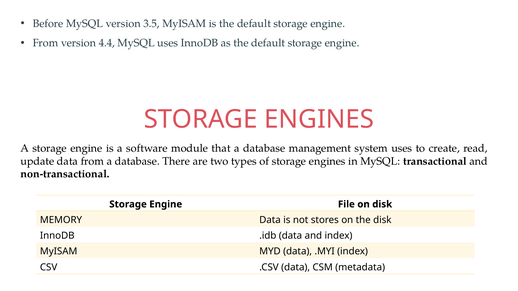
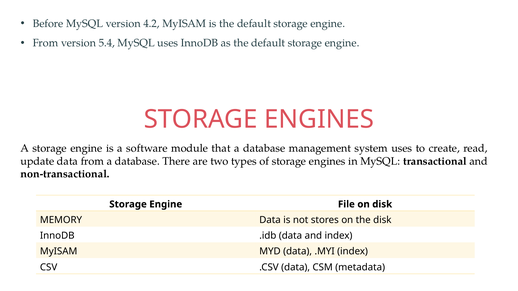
3.5: 3.5 -> 4.2 (152, 24)
4.4: 4.4 -> 5.4 (107, 43)
